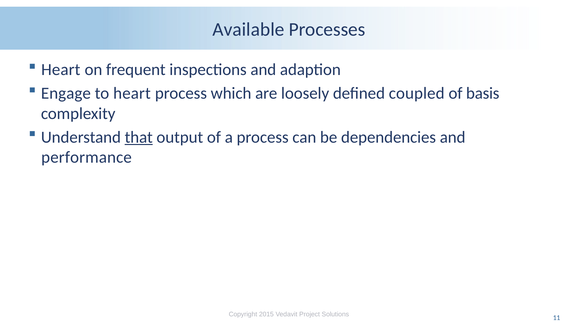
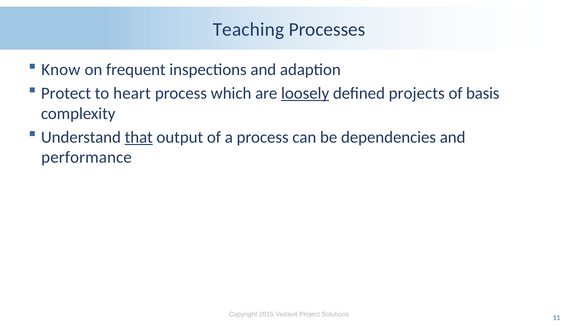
Available: Available -> Teaching (248, 29)
Heart: Heart -> Know (61, 70)
Engage: Engage -> Protect (66, 93)
loosely underline: none -> present (305, 93)
coupled: coupled -> projects (417, 93)
